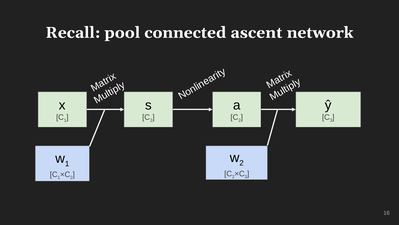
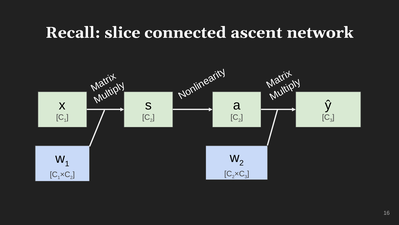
pool: pool -> slice (122, 33)
